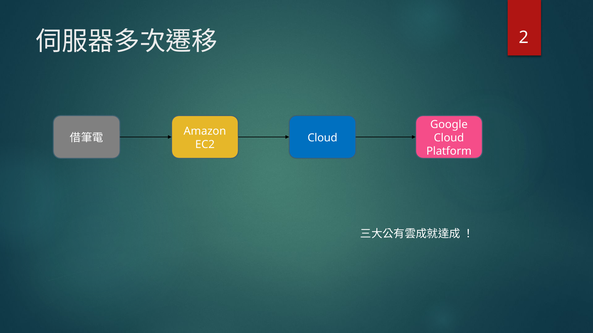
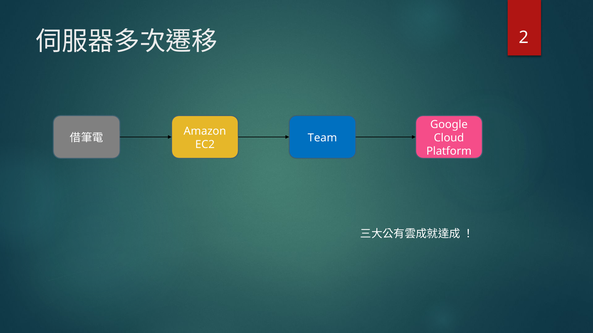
Cloud: Cloud -> Team (322, 138)
